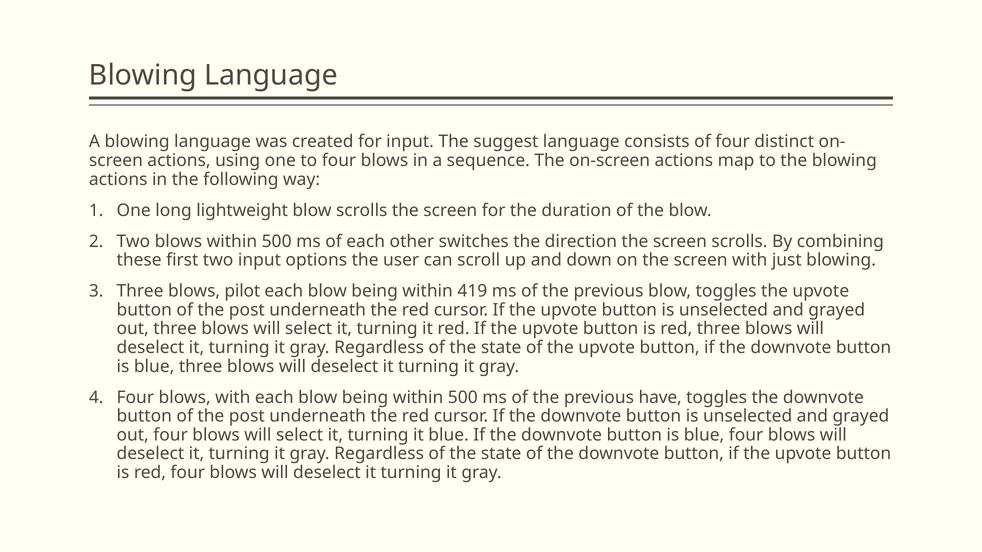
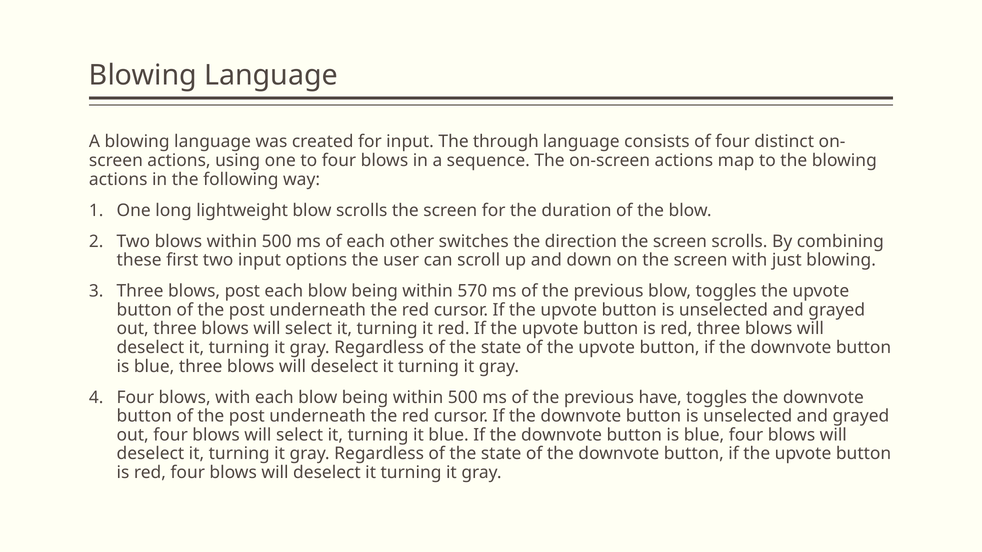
suggest: suggest -> through (506, 142)
blows pilot: pilot -> post (242, 291)
419: 419 -> 570 (472, 291)
